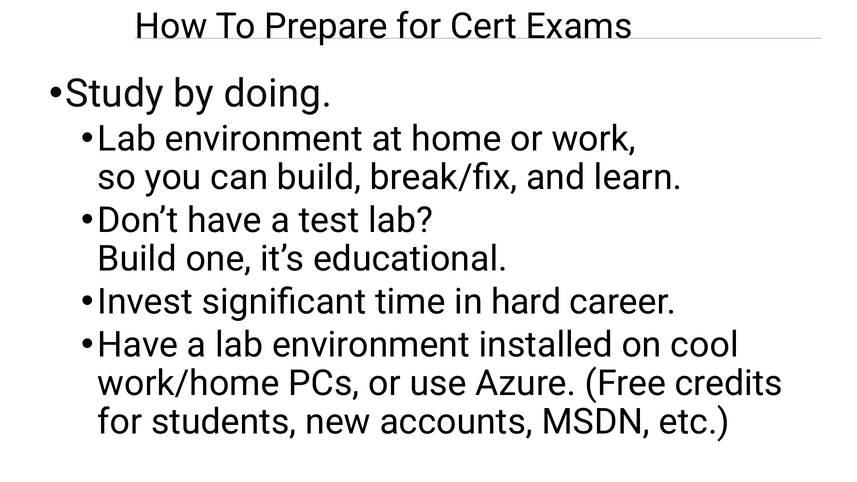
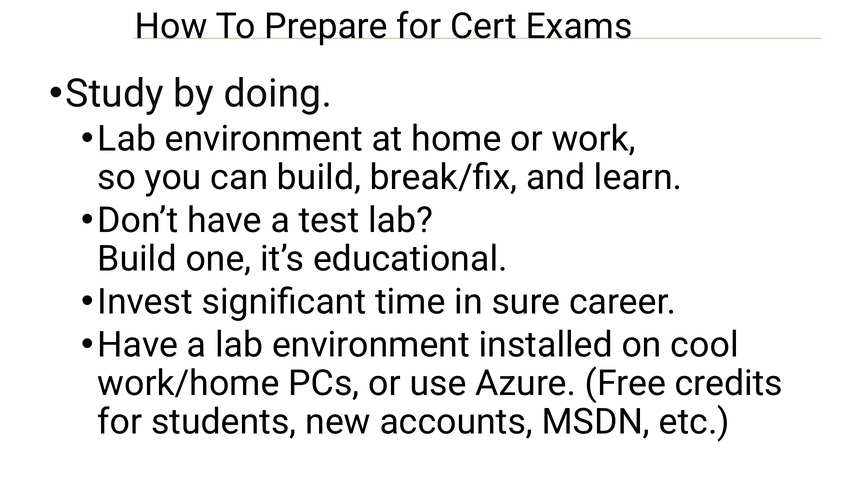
hard: hard -> sure (526, 302)
